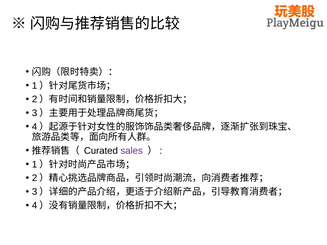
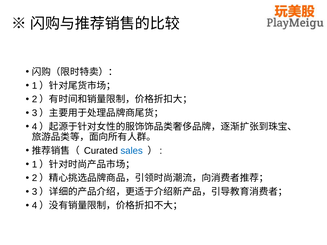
sales colour: purple -> blue (132, 151)
